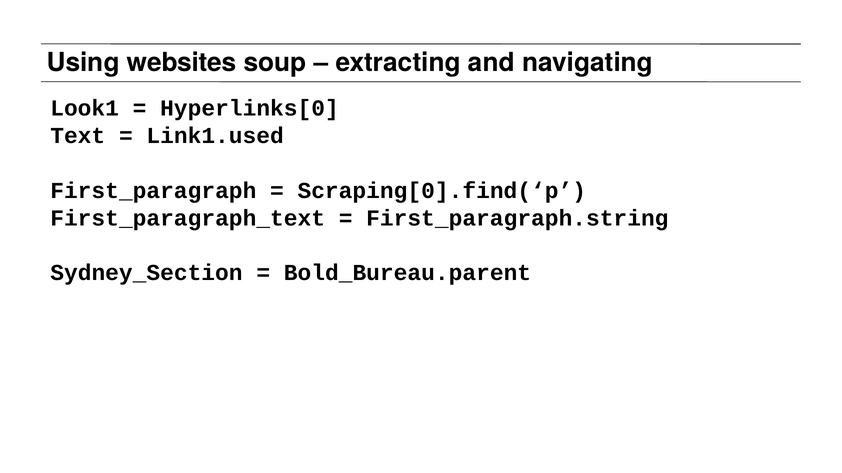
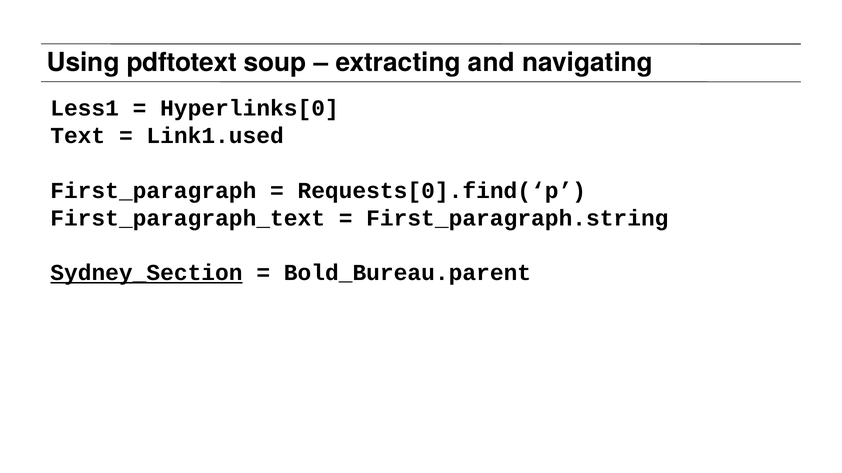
websites: websites -> pdftotext (182, 62)
Look1: Look1 -> Less1 (85, 108)
Scraping[0].find(‘p: Scraping[0].find(‘p -> Requests[0].find(‘p (442, 191)
Sydney_Section underline: none -> present (146, 273)
